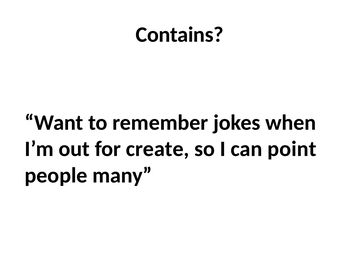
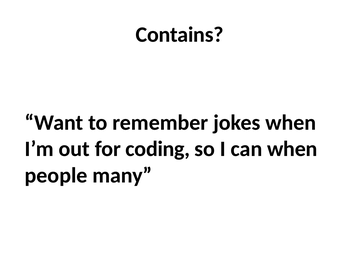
create: create -> coding (158, 149)
can point: point -> when (292, 149)
